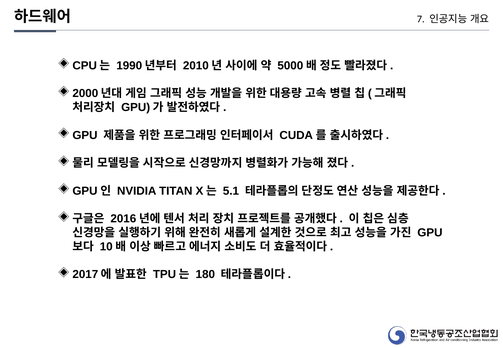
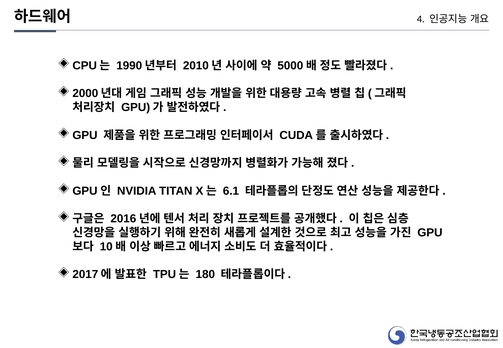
7: 7 -> 4 (421, 19)
5.1: 5.1 -> 6.1 (231, 191)
